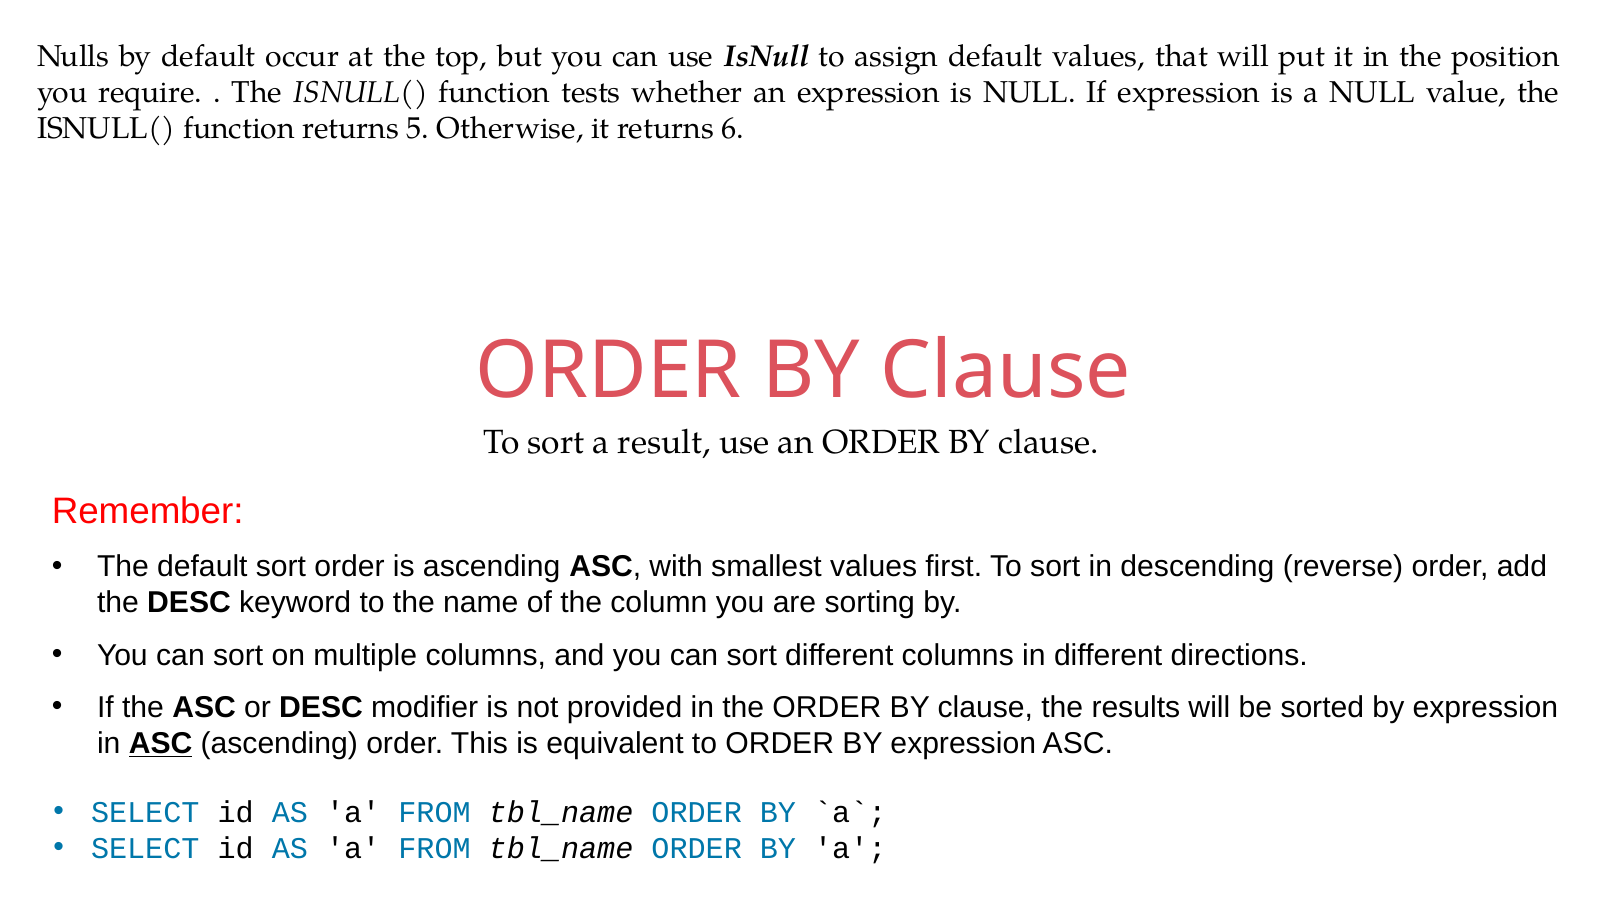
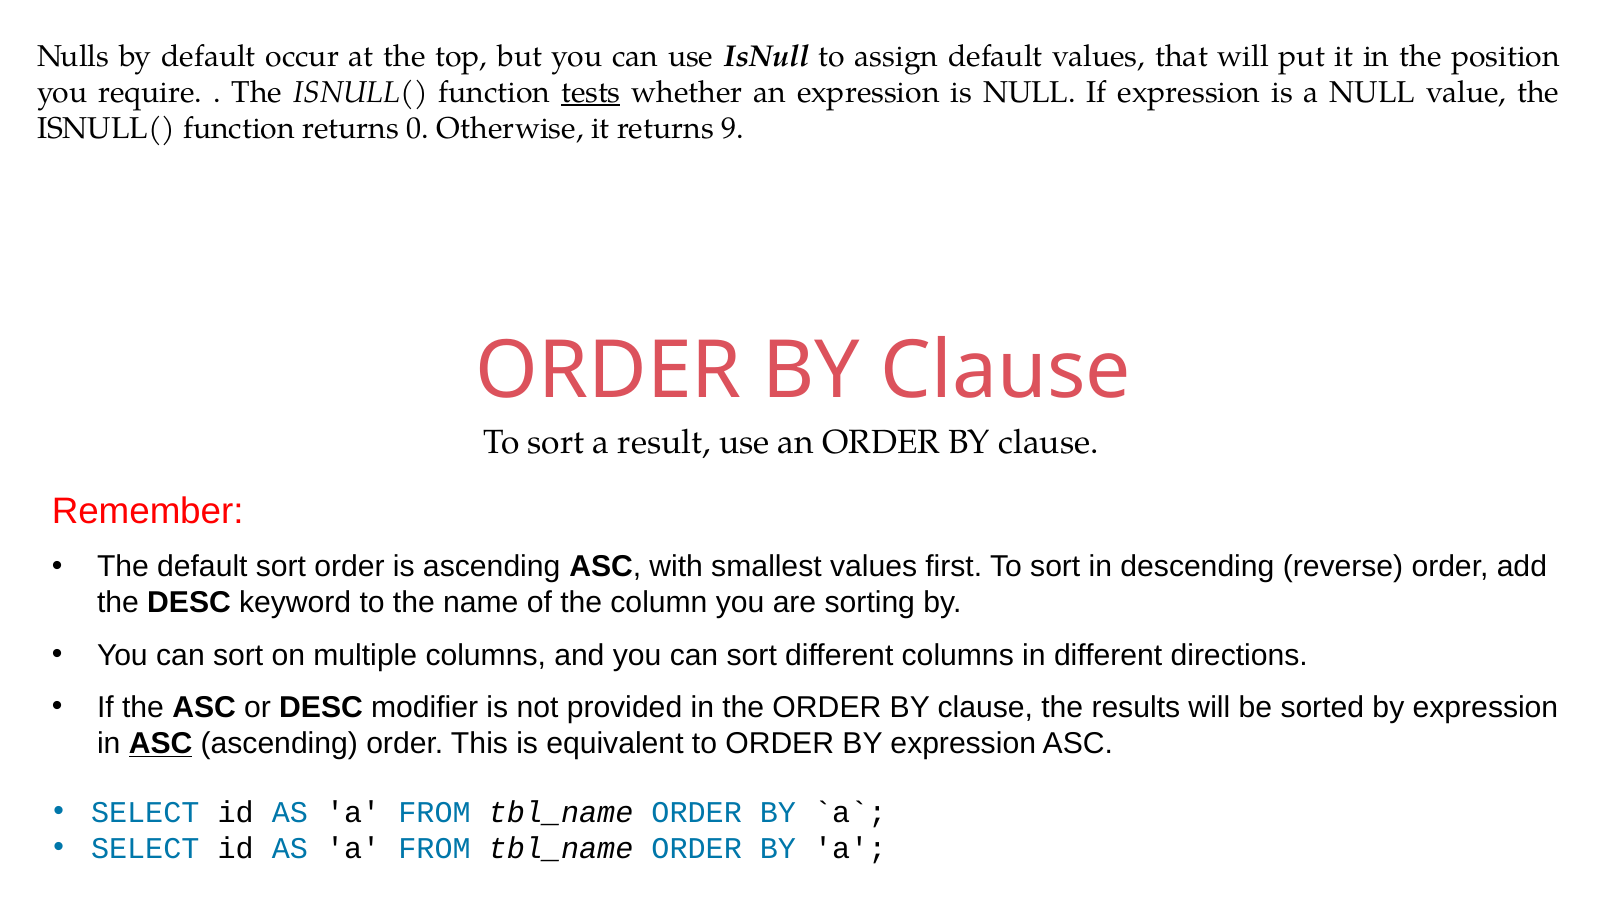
tests underline: none -> present (591, 92)
5: 5 -> 0 (418, 129)
6: 6 -> 9 (733, 129)
